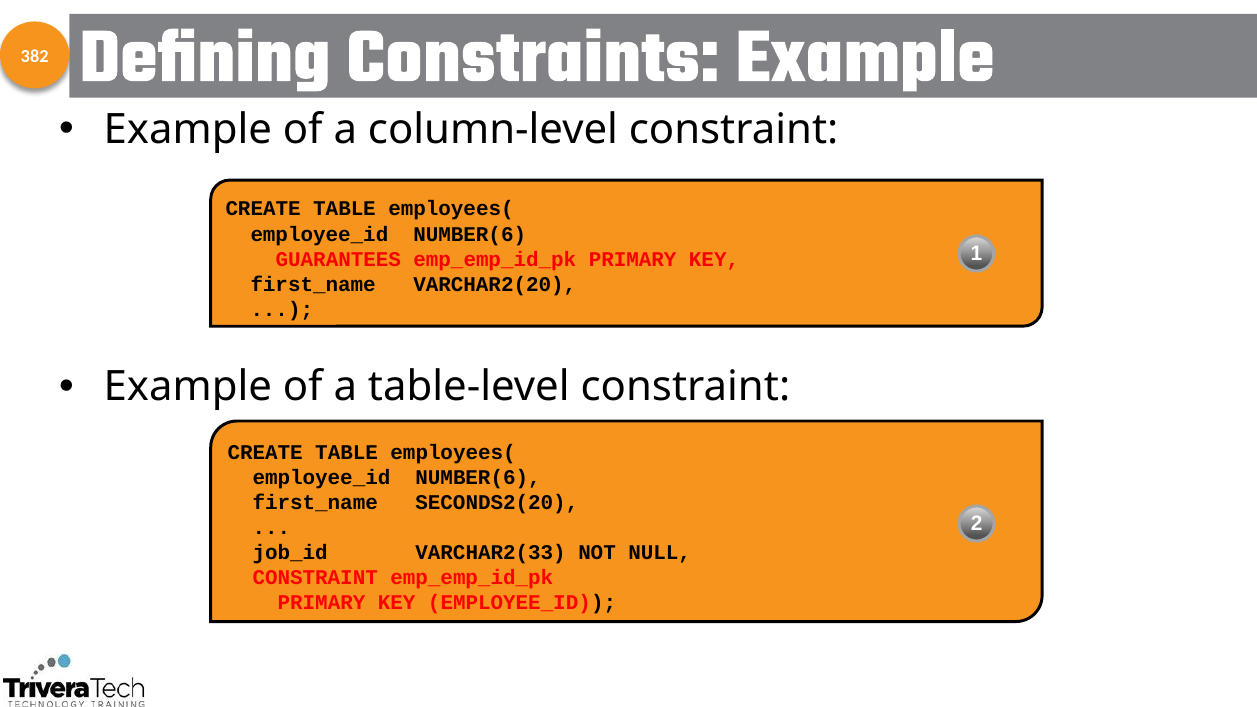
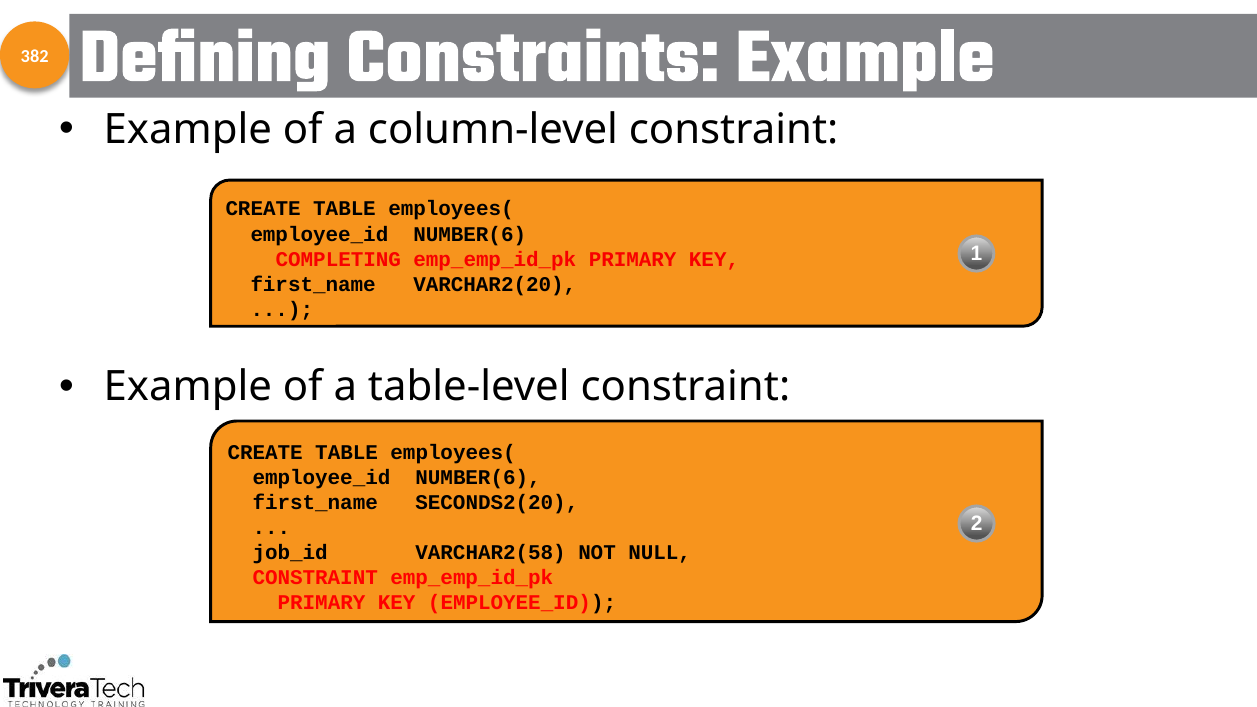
GUARANTEES: GUARANTEES -> COMPLETING (338, 259)
VARCHAR2(33: VARCHAR2(33 -> VARCHAR2(58 (491, 553)
